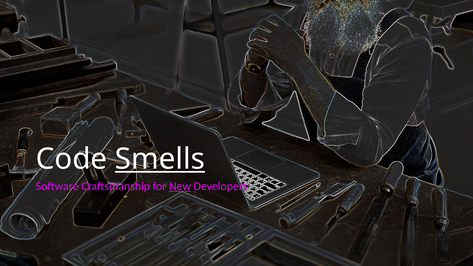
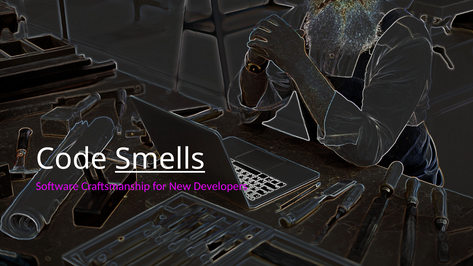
New underline: present -> none (180, 186)
